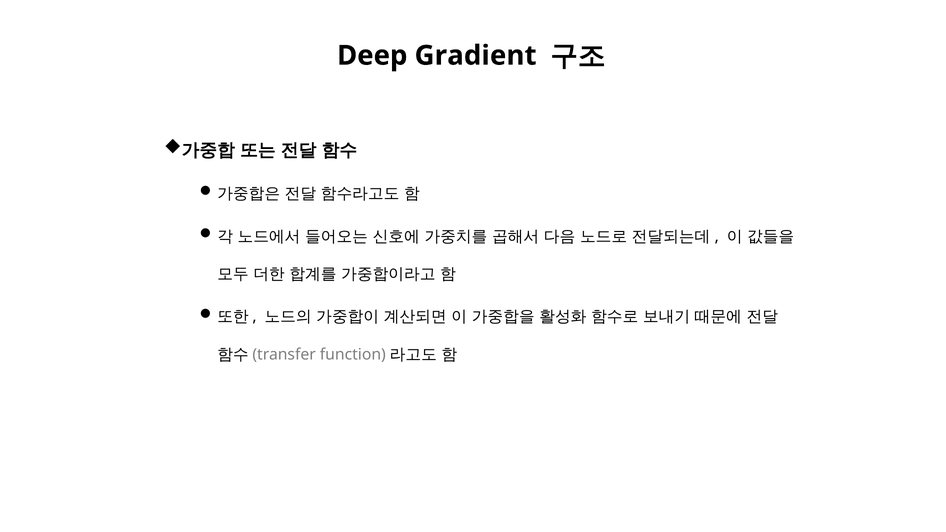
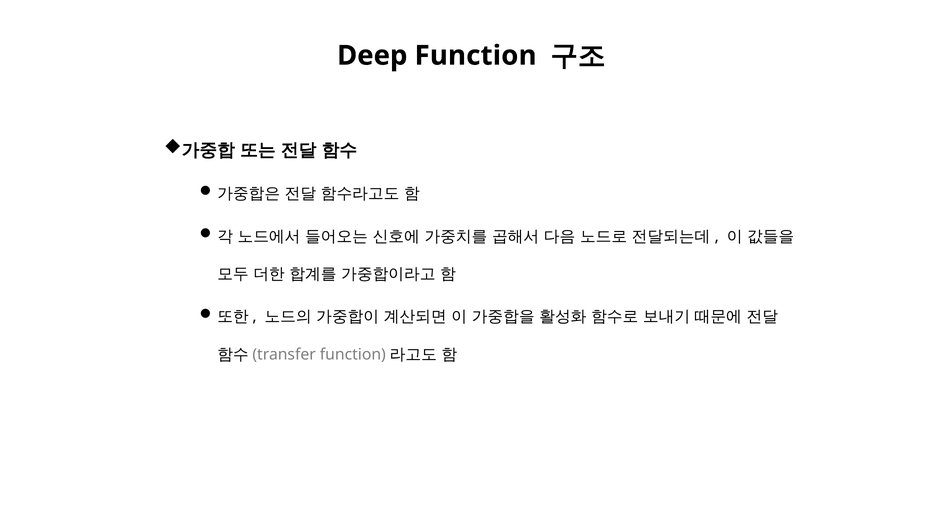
Gradient: Gradient -> Function (476, 56)
